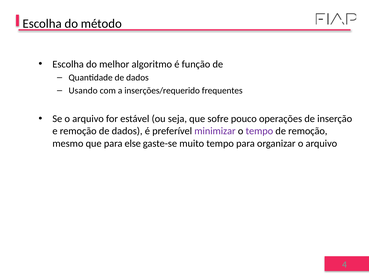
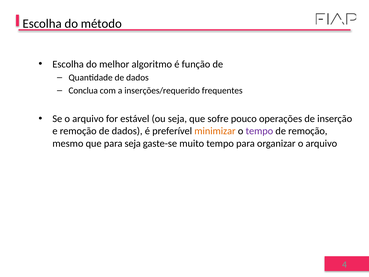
Usando: Usando -> Conclua (83, 90)
minimizar colour: purple -> orange (215, 131)
para else: else -> seja (133, 143)
